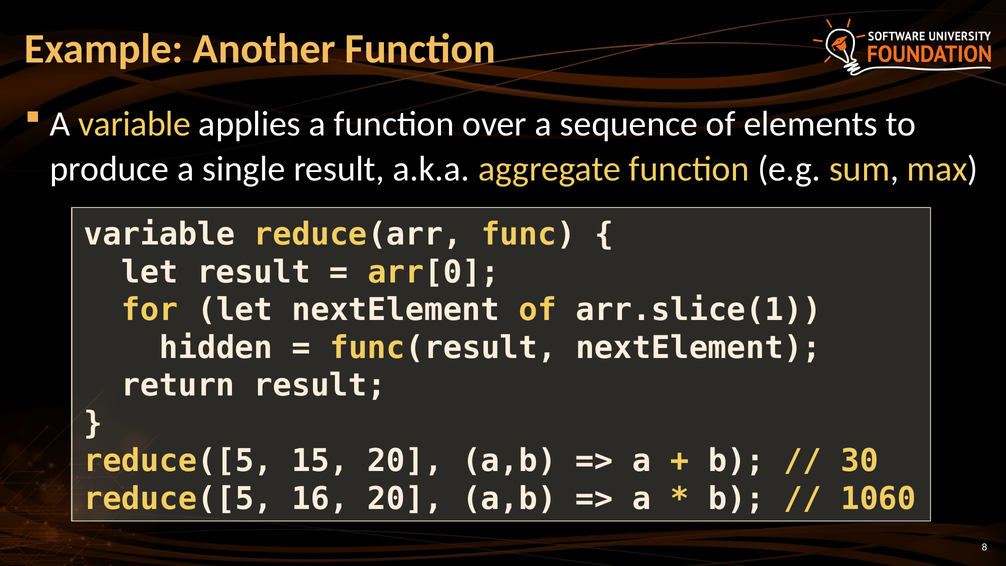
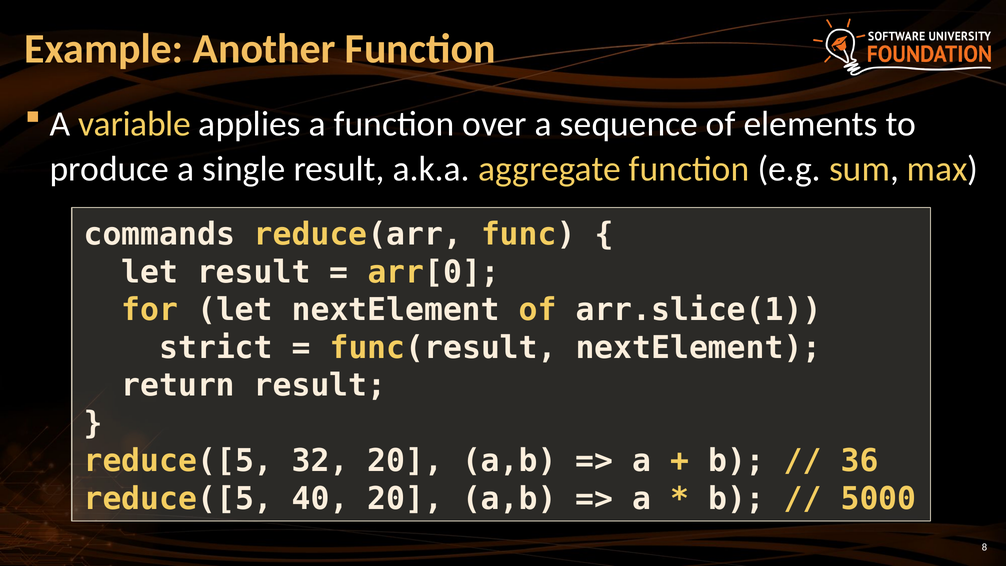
variable: variable -> commands (159, 235)
hidden: hidden -> strict (216, 348)
15: 15 -> 32 (320, 461)
30: 30 -> 36 (860, 461)
16: 16 -> 40 (320, 499)
1060: 1060 -> 5000 (878, 499)
